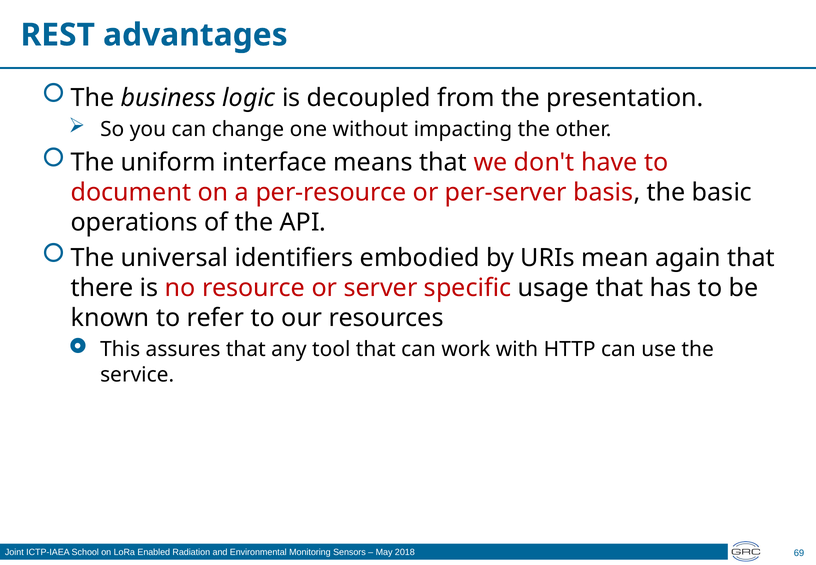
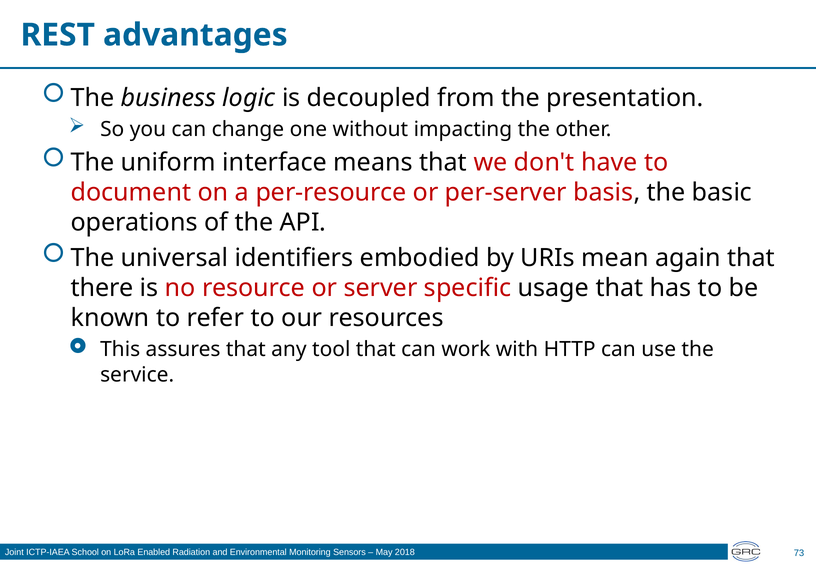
69: 69 -> 73 (799, 553)
